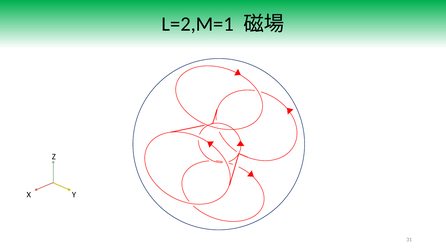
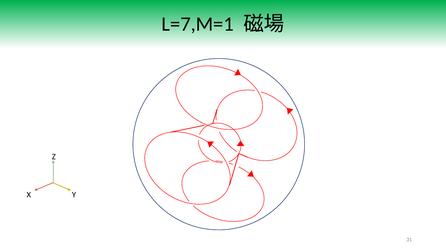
L=2,M=1: L=2,M=1 -> L=7,M=1 (198, 24)
